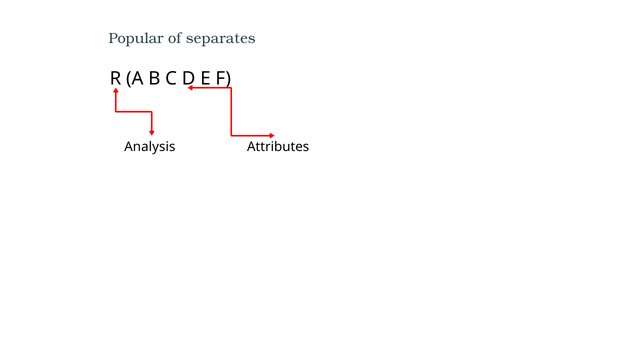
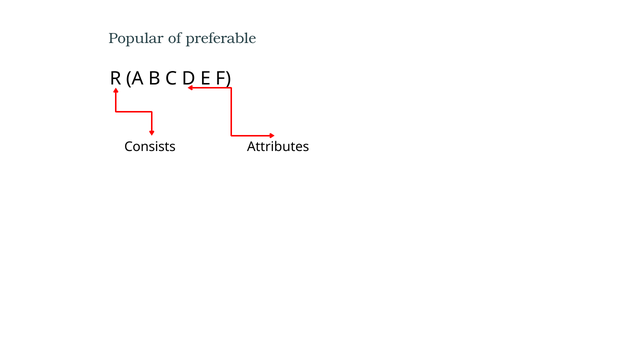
separates: separates -> preferable (221, 38)
Analysis: Analysis -> Consists (150, 147)
